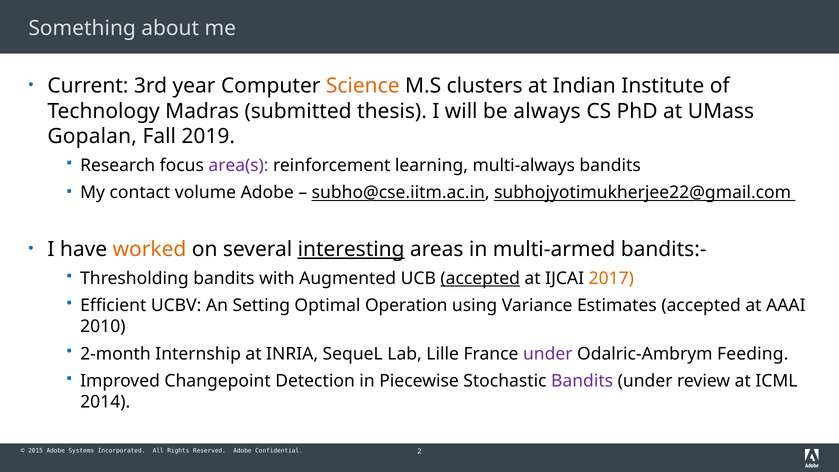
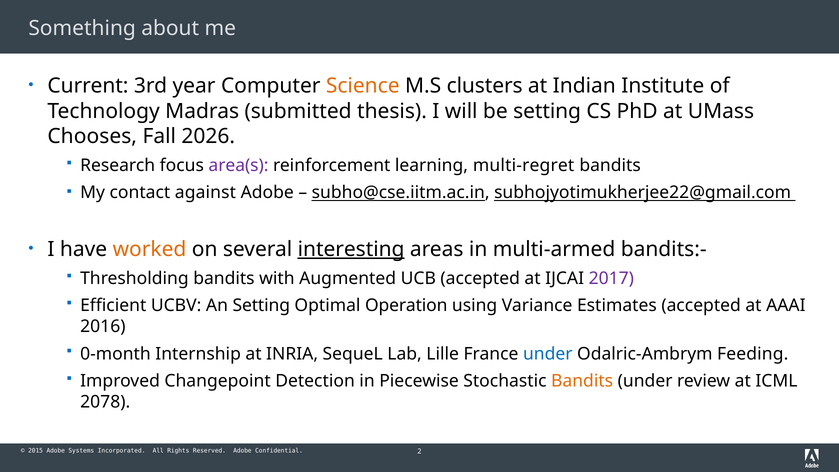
be always: always -> setting (547, 111)
Gopalan: Gopalan -> Chooses (92, 136)
2019: 2019 -> 2026 (208, 136)
multi-always: multi-always -> multi-regret (524, 165)
volume: volume -> against (205, 193)
accepted underline: present -> none (480, 278)
2017 colour: orange -> purple (611, 278)
2010: 2010 -> 2016 (103, 327)
2-month: 2-month -> 0-month (115, 354)
under colour: purple -> blue (548, 354)
Bandits colour: purple -> orange (582, 381)
2014: 2014 -> 2078 (105, 402)
